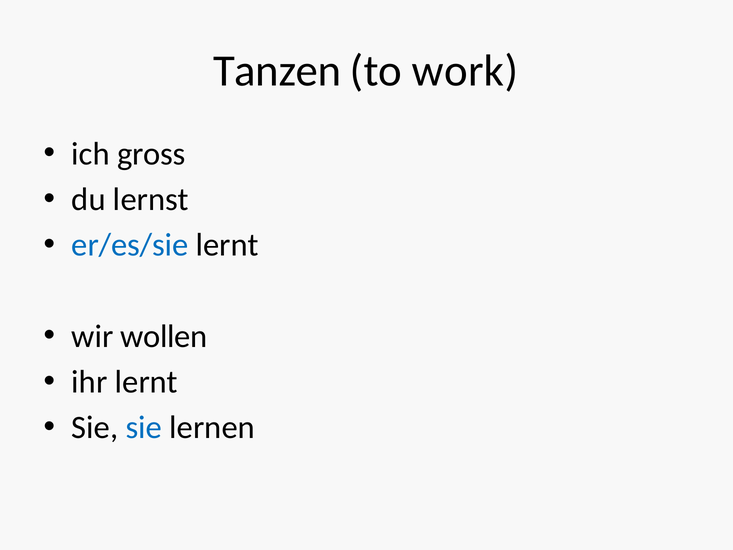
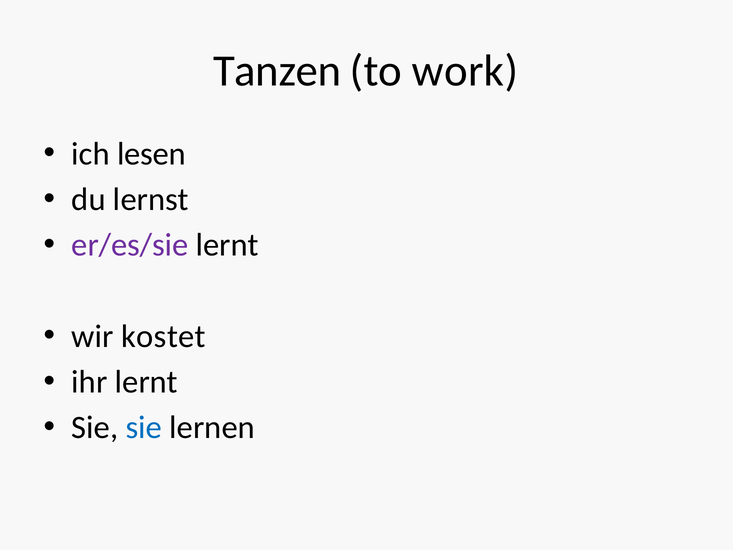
gross: gross -> lesen (151, 154)
er/es/sie colour: blue -> purple (130, 245)
wollen: wollen -> kostet (163, 336)
